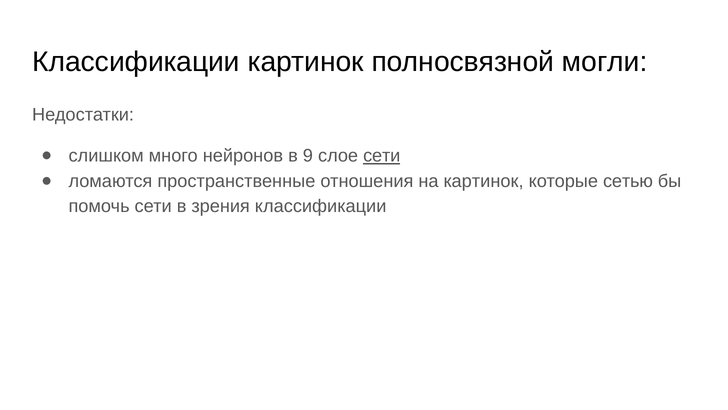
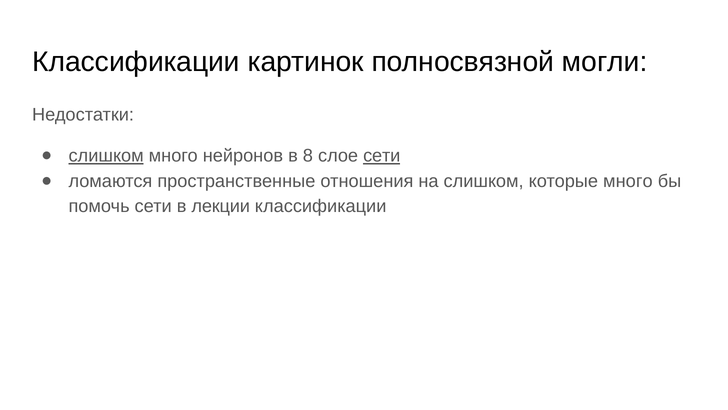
слишком underline: none -> present (106, 156)
9: 9 -> 8 (308, 156)
на картинок: картинок -> слишком (484, 181)
которые сетью: сетью -> много (628, 181)
зрения: зрения -> лекции (221, 206)
